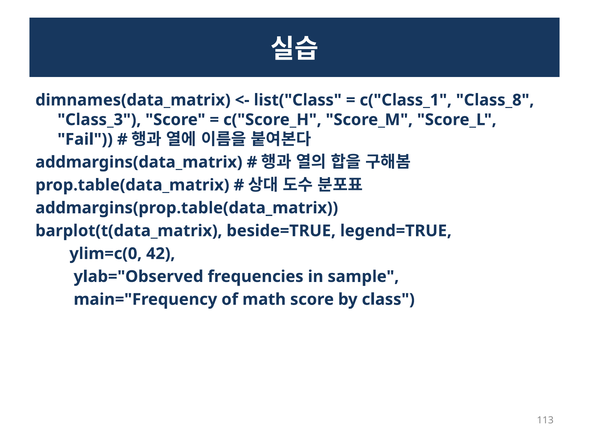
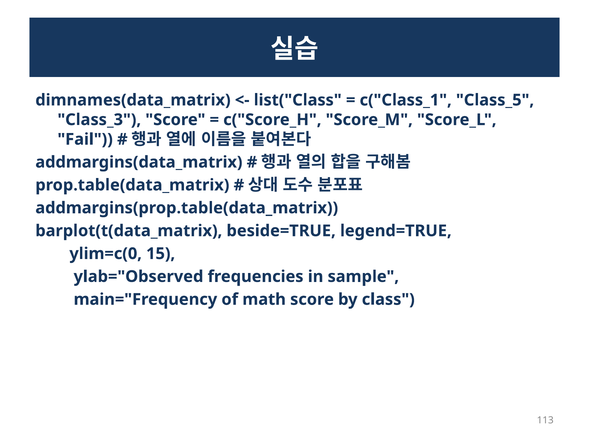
Class_8: Class_8 -> Class_5 (495, 100)
42: 42 -> 15 (161, 254)
